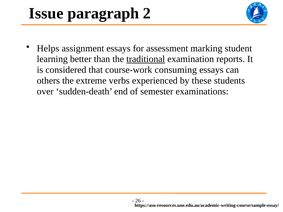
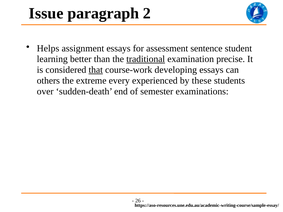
marking: marking -> sentence (206, 48)
reports: reports -> precise (231, 59)
that underline: none -> present (96, 70)
consuming: consuming -> developing (176, 70)
verbs: verbs -> every (119, 81)
